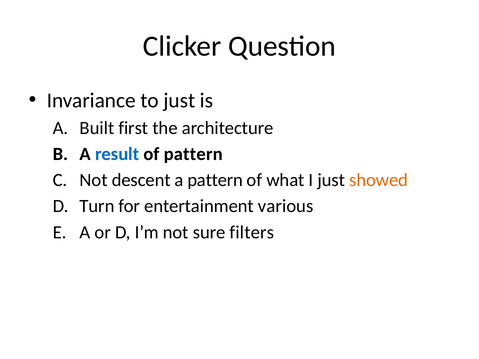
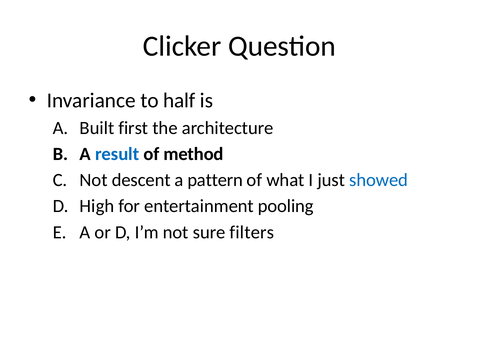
to just: just -> half (179, 100)
of pattern: pattern -> method (193, 154)
showed colour: orange -> blue (379, 180)
Turn: Turn -> High (97, 206)
various: various -> pooling (286, 206)
